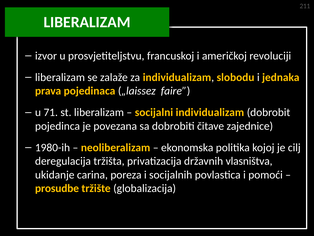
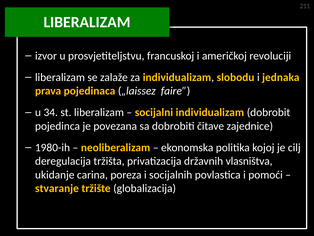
71: 71 -> 34 (51, 112)
prosudbe: prosudbe -> stvaranje (57, 188)
